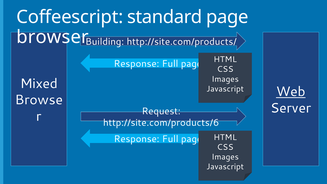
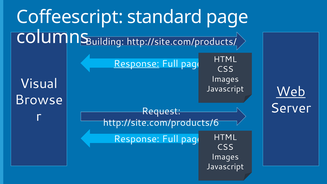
browser: browser -> columns (53, 37)
Response underline: none -> present (136, 64)
Mixed: Mixed -> Visual (39, 84)
